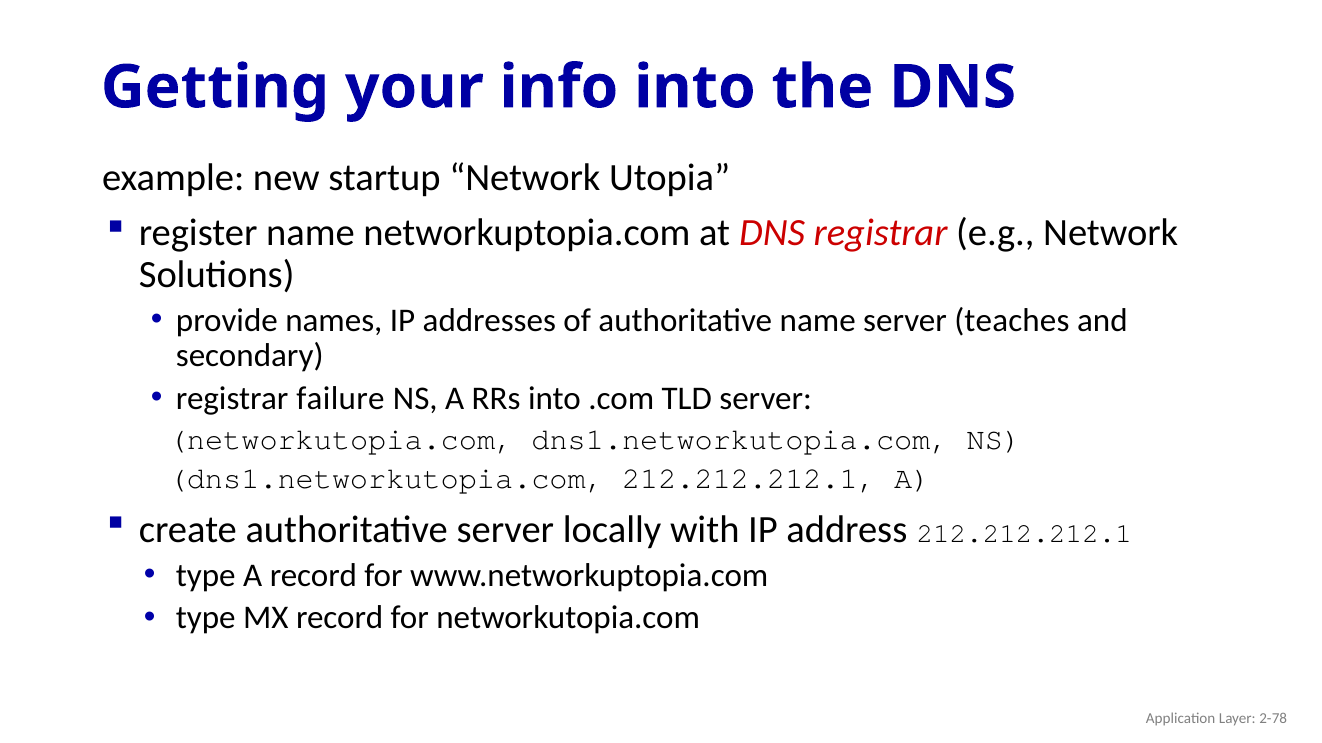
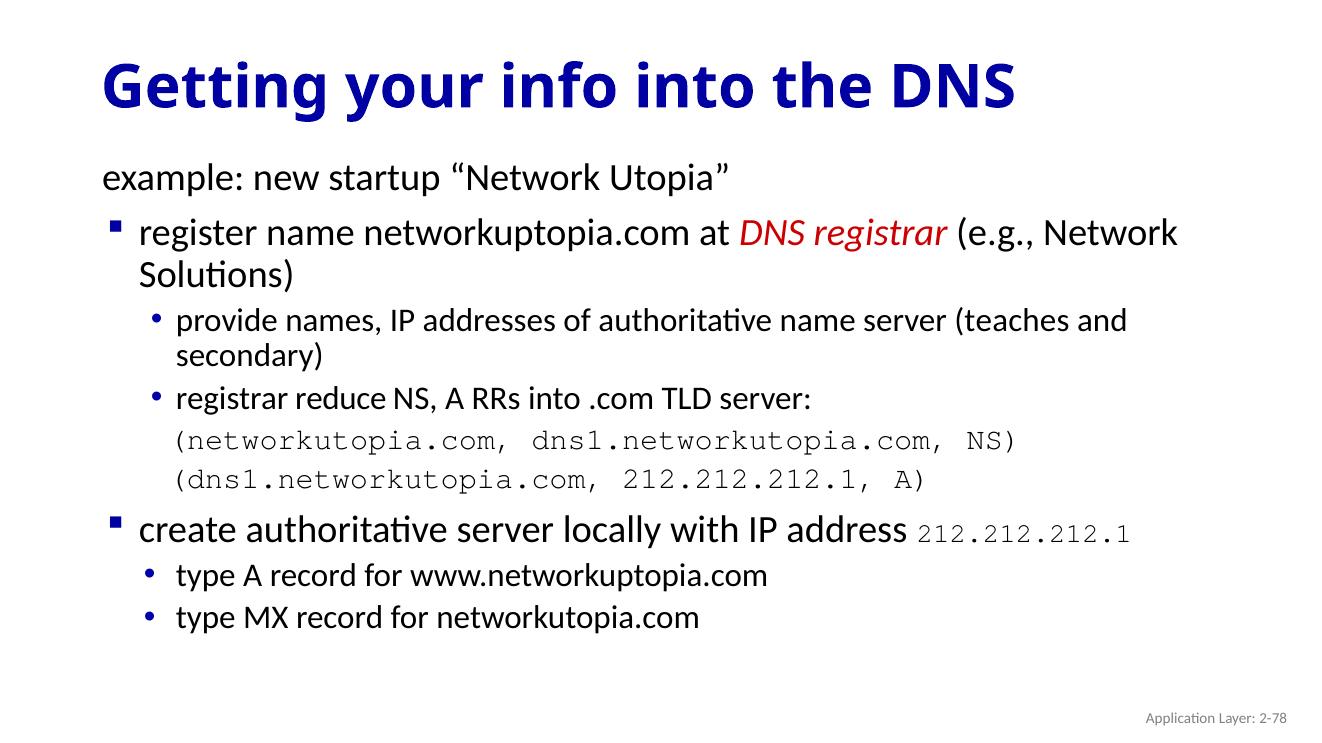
failure: failure -> reduce (341, 399)
